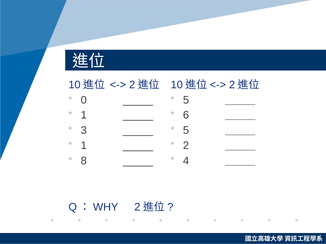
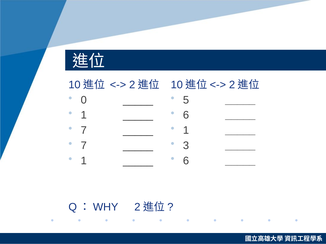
5: 5 -> 1 (186, 131)
3: 3 -> 7 (84, 131)
2: 2 -> 3 (186, 146)
1: 1 -> 7 (84, 146)
8: 8 -> 1 (84, 161)
4: 4 -> 6 (186, 161)
